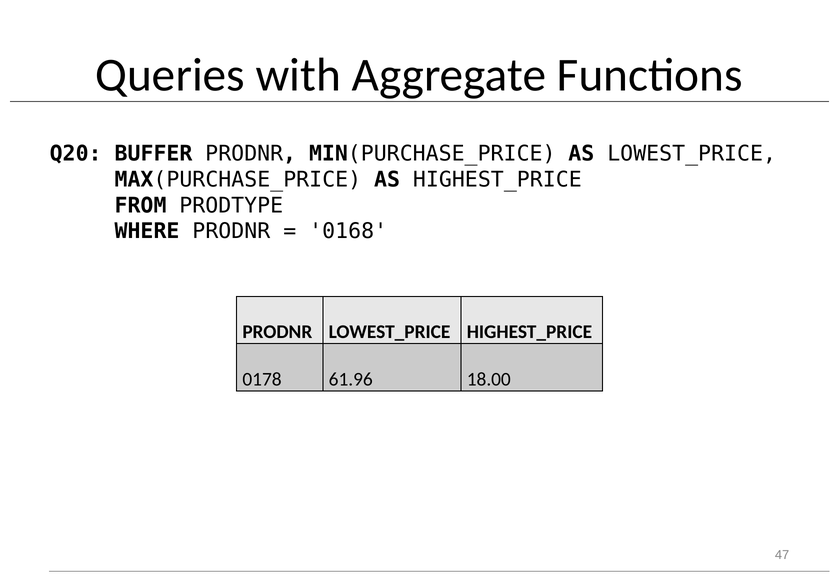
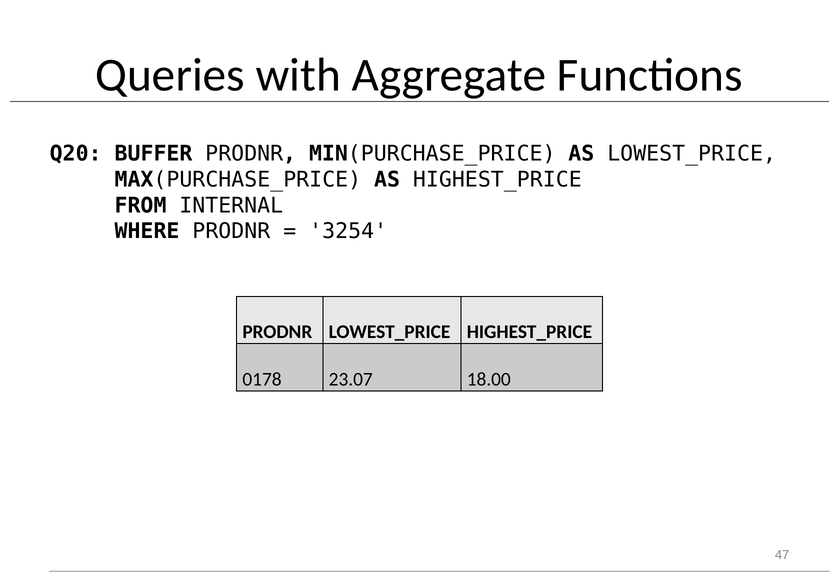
PRODTYPE: PRODTYPE -> INTERNAL (231, 205)
0168: 0168 -> 3254 (348, 231)
61.96: 61.96 -> 23.07 (351, 379)
